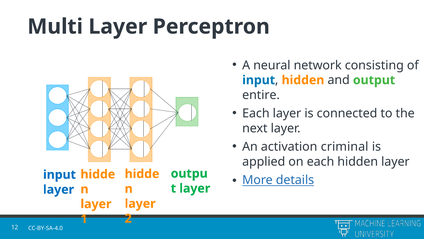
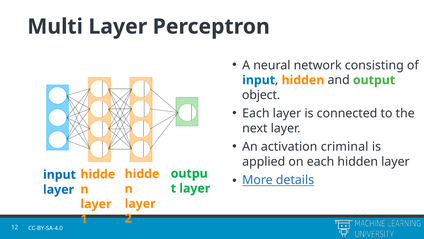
entire: entire -> object (261, 95)
